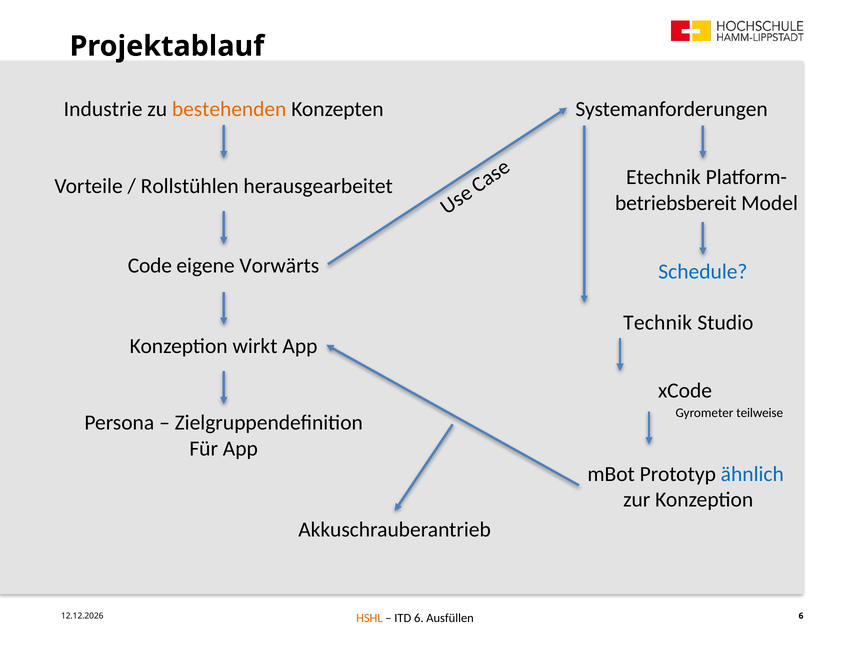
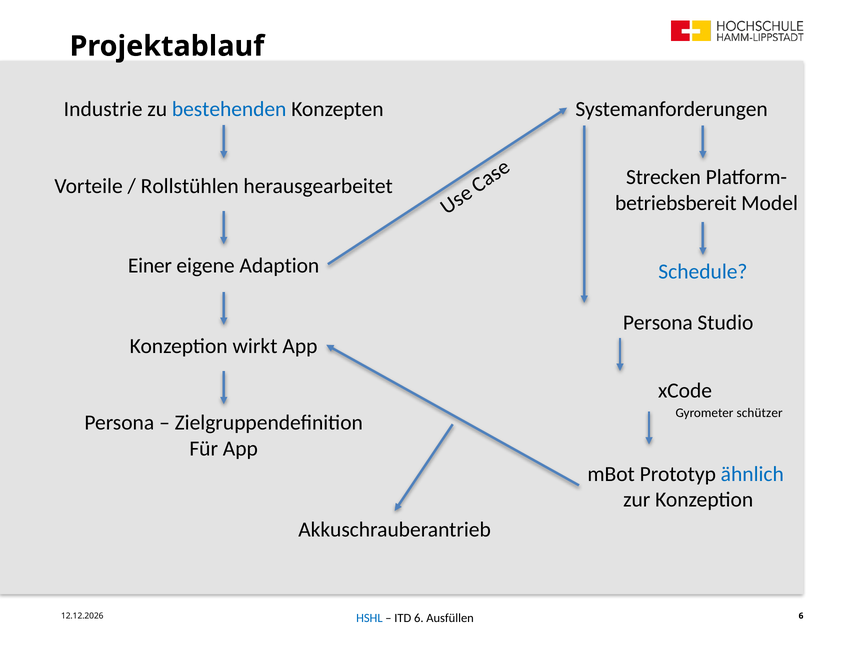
bestehenden colour: orange -> blue (229, 109)
Etechnik: Etechnik -> Strecken (663, 177)
Code: Code -> Einer (150, 266)
Vorwärts: Vorwärts -> Adaption (279, 266)
Technik: Technik -> Persona (658, 323)
teilweise: teilweise -> schützer (760, 413)
HSHL colour: orange -> blue (369, 619)
